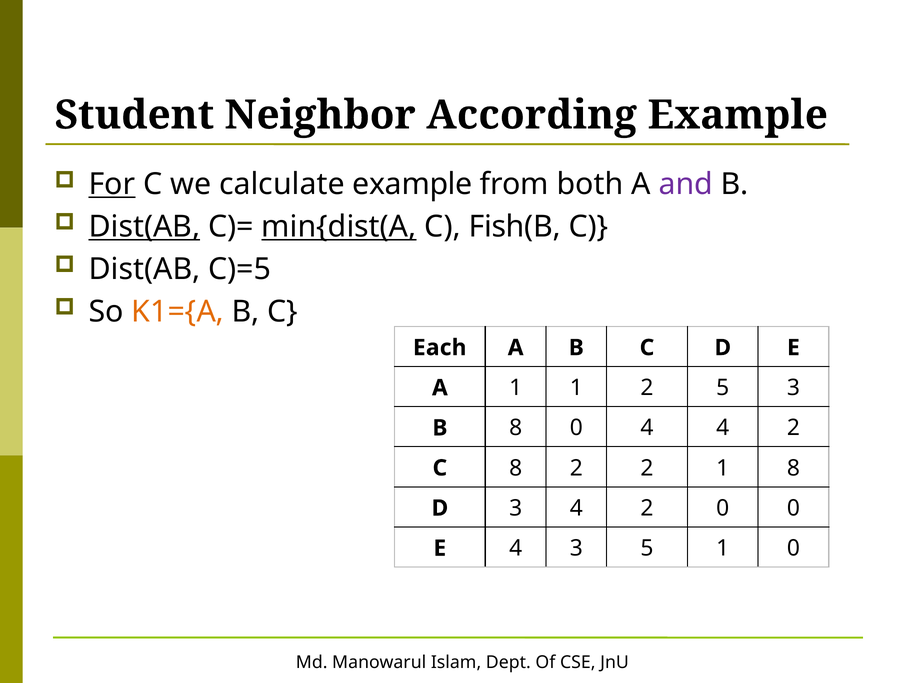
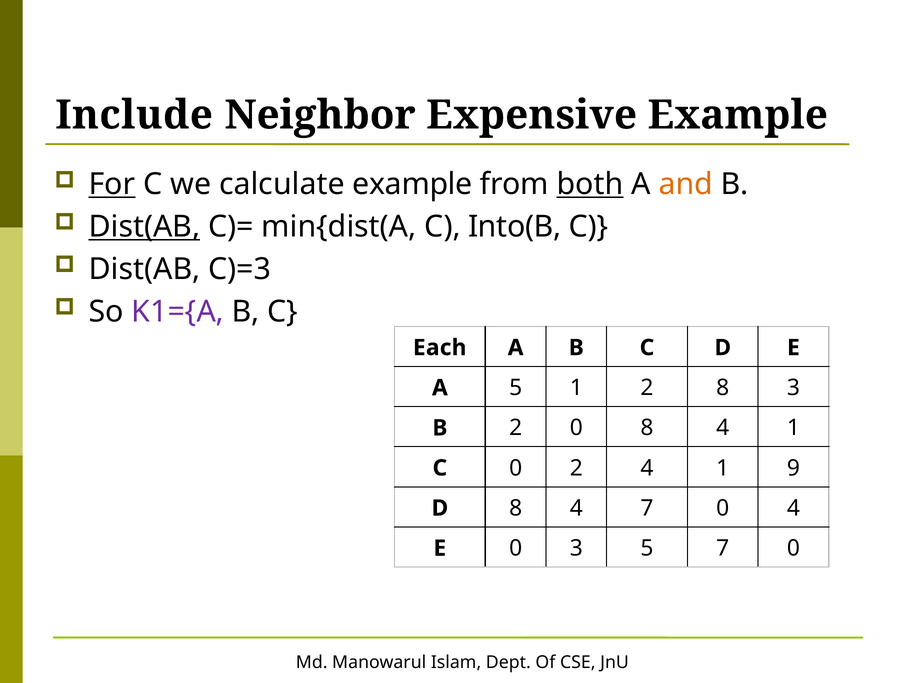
Student: Student -> Include (134, 115)
According: According -> Expensive (532, 115)
both underline: none -> present (590, 184)
and colour: purple -> orange (686, 184)
min{dist(A underline: present -> none (339, 227)
Fish(B: Fish(B -> Into(B (515, 227)
C)=5: C)=5 -> C)=3 (240, 269)
K1={A colour: orange -> purple (178, 311)
A 1: 1 -> 5 (516, 387)
2 5: 5 -> 8 (723, 387)
B 8: 8 -> 2 (516, 428)
0 4: 4 -> 8 (647, 428)
2: 2 -> 1 (793, 428)
C 8: 8 -> 0 (516, 468)
2 2: 2 -> 4 (647, 468)
1 8: 8 -> 9 (793, 468)
D 3: 3 -> 8 (516, 508)
2: 2 -> 7 (647, 508)
0 0: 0 -> 4 (793, 508)
E 4: 4 -> 0 (516, 548)
5 1: 1 -> 7 (723, 548)
